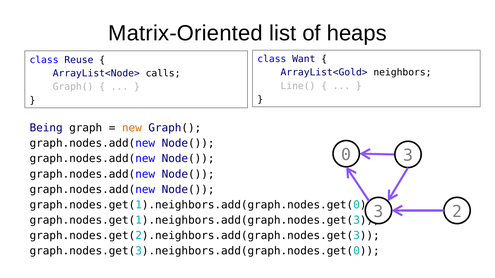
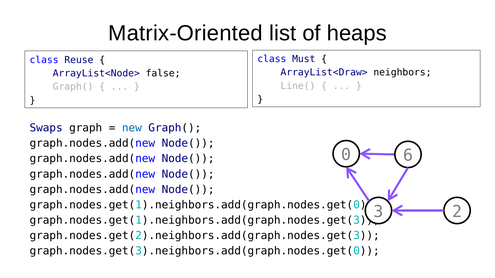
Want: Want -> Must (304, 59)
ArrayList<Gold>: ArrayList<Gold> -> ArrayList<Draw> (324, 73)
calls: calls -> false (163, 73)
Being: Being -> Swaps (46, 128)
new colour: orange -> blue (132, 128)
0 3: 3 -> 6 (408, 156)
